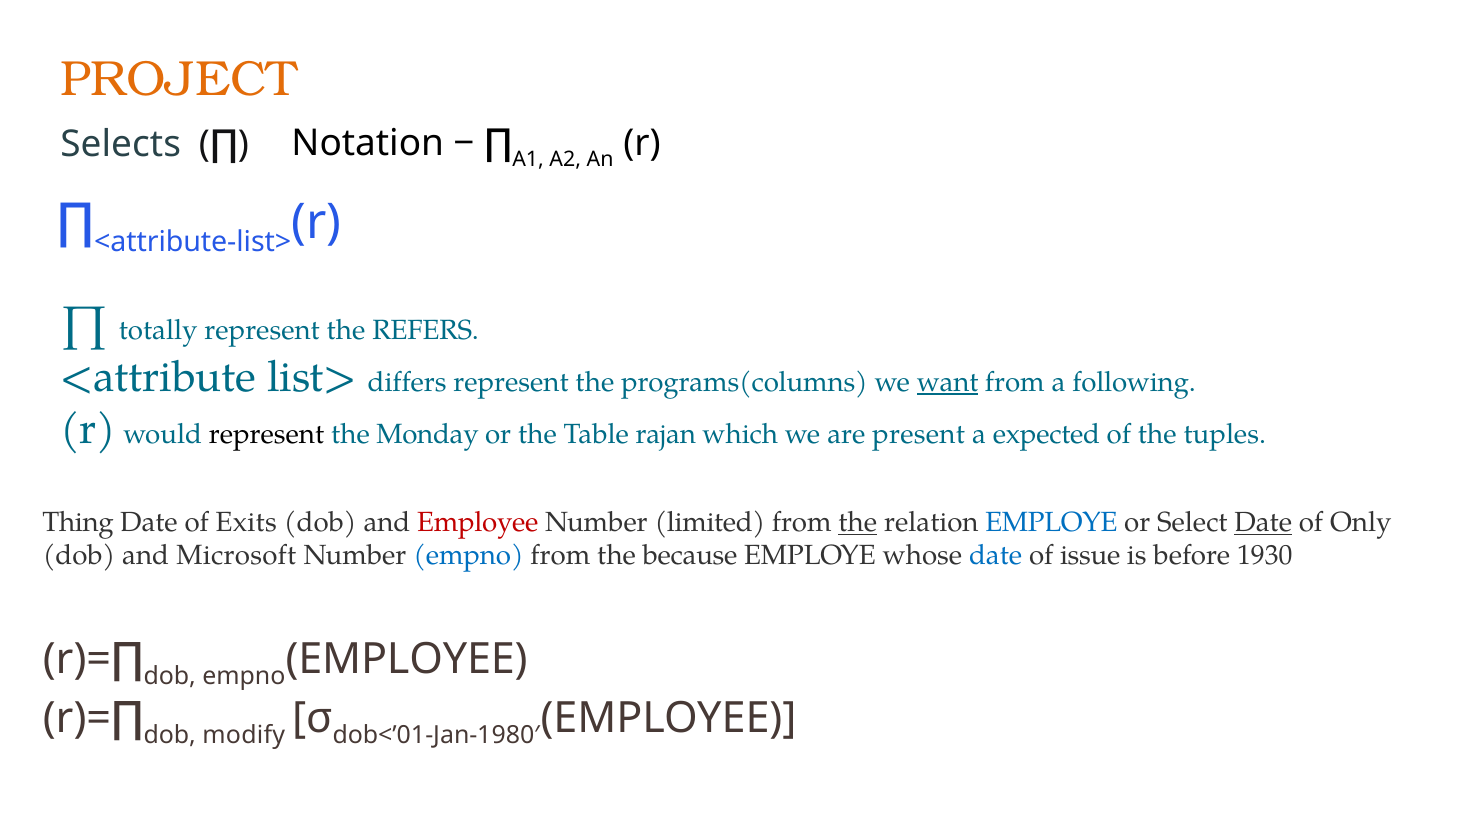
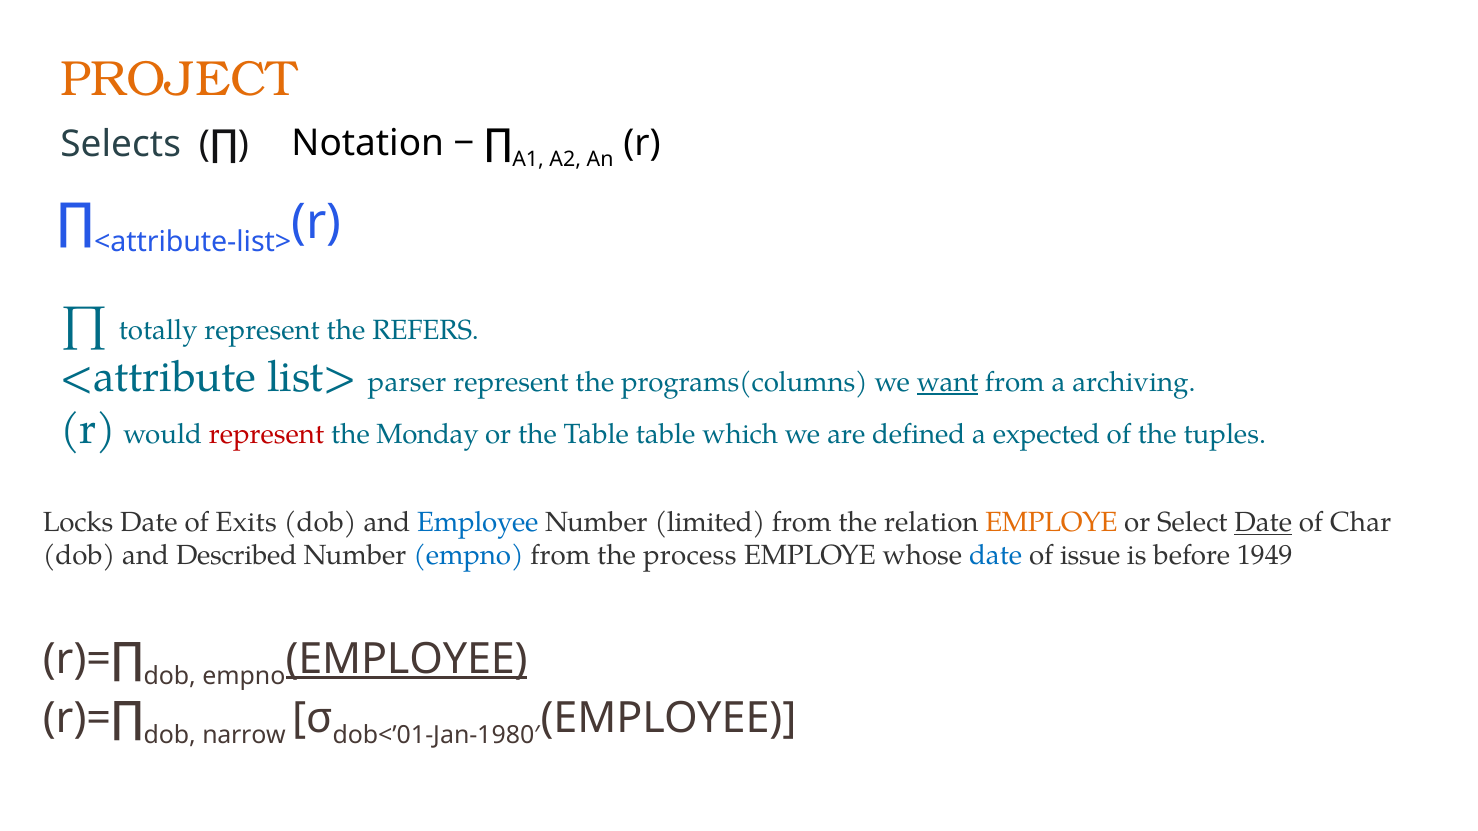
differs: differs -> parser (407, 383)
following: following -> archiving (1134, 383)
represent colour: black -> red (266, 434)
Table rajan: rajan -> table (666, 434)
present: present -> defined (919, 434)
Thing: Thing -> Locks (78, 523)
Employee colour: red -> blue (478, 523)
the underline: present -> none (858, 523)
EMPLOYE colour: blue -> orange (1051, 523)
Only: Only -> Char (1361, 523)
Microsoft: Microsoft -> Described (237, 556)
because: because -> process (690, 556)
1930: 1930 -> 1949 (1265, 556)
EMPLOYEE underline: none -> present (407, 660)
modify: modify -> narrow (244, 735)
